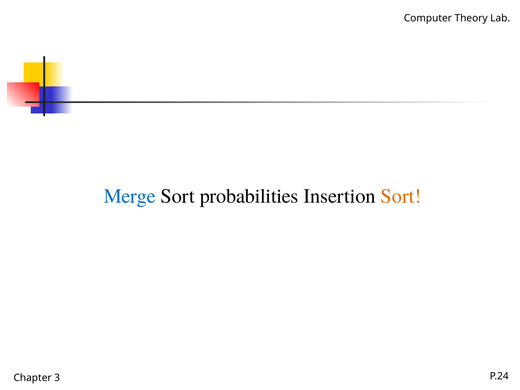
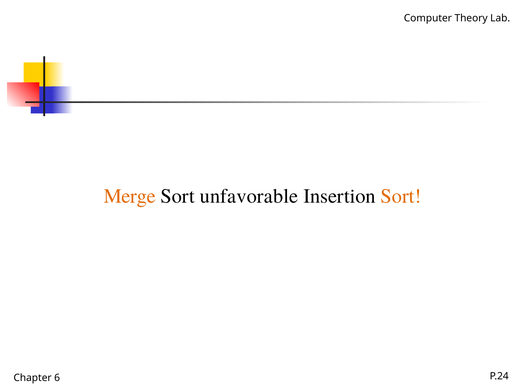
Merge colour: blue -> orange (130, 196)
probabilities: probabilities -> unfavorable (249, 196)
3: 3 -> 6 (57, 378)
